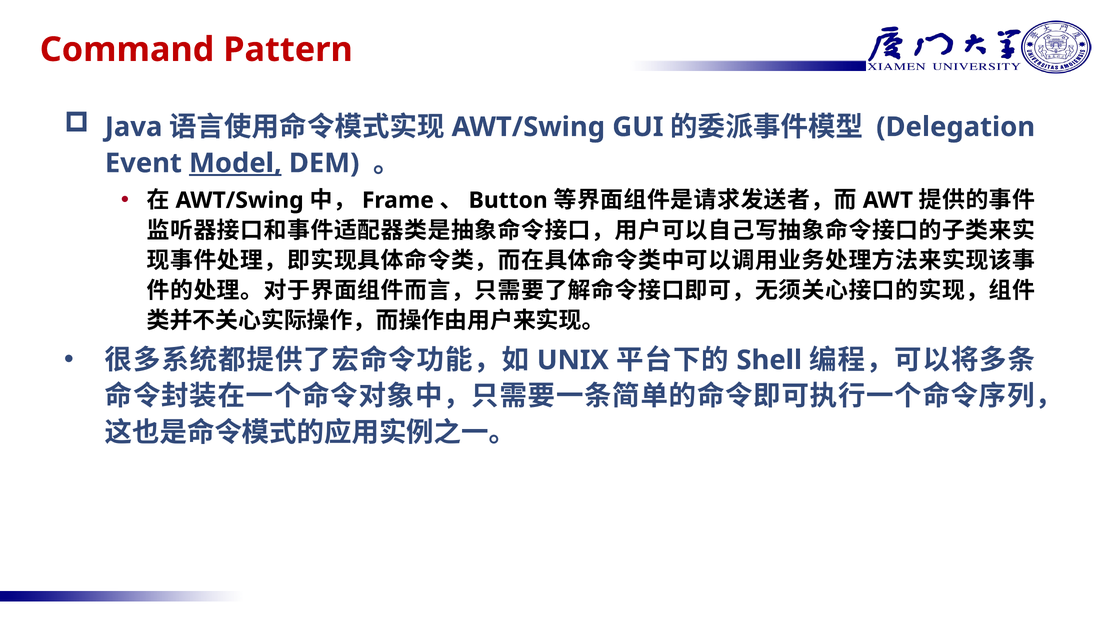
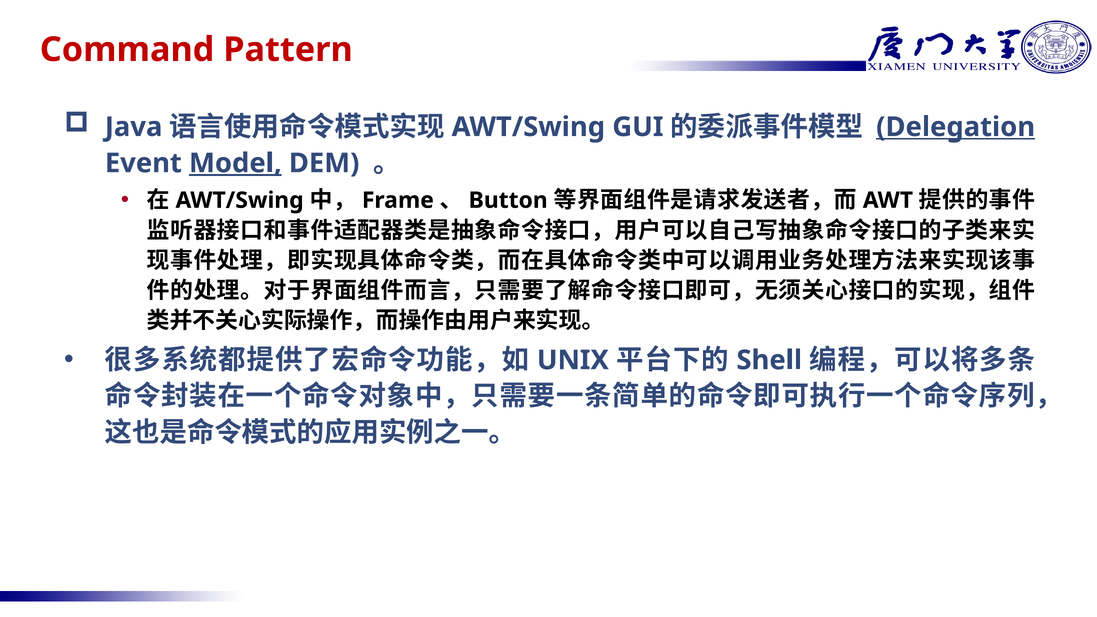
Delegation underline: none -> present (956, 127)
